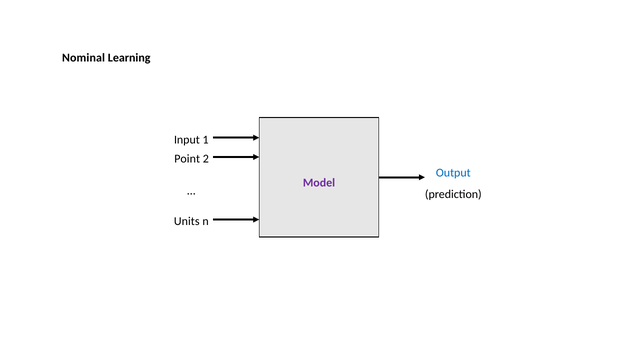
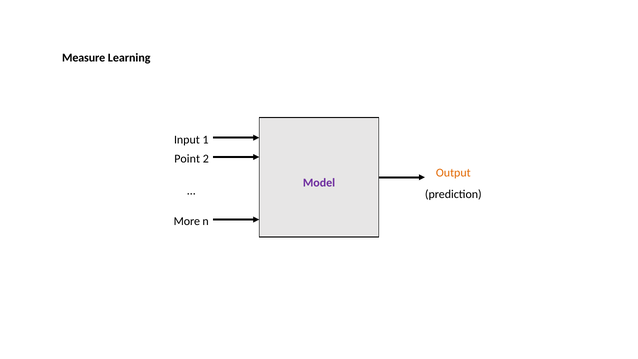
Nominal: Nominal -> Measure (84, 58)
Output colour: blue -> orange (453, 173)
Units: Units -> More (187, 221)
